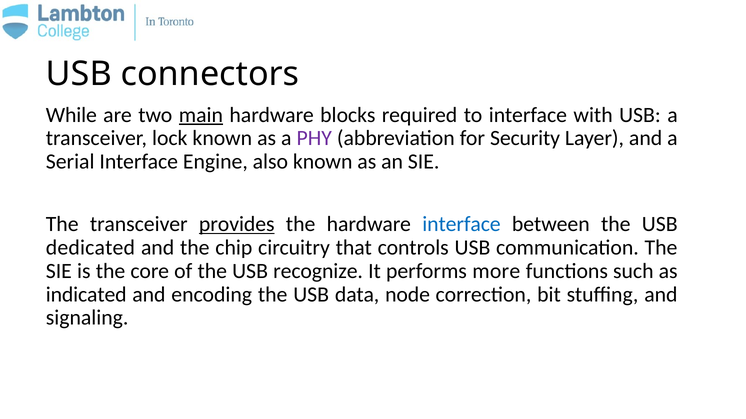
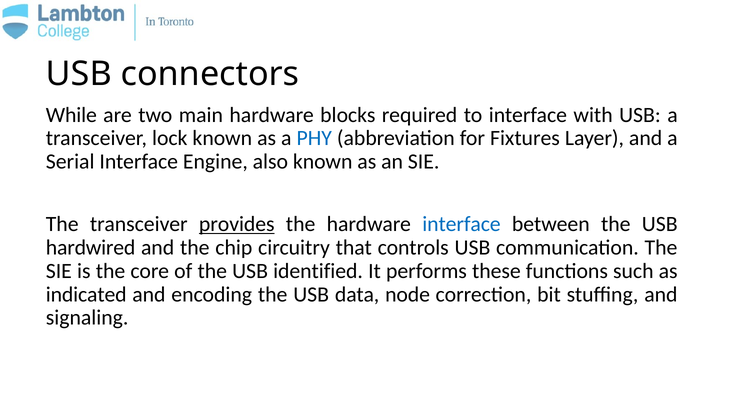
main underline: present -> none (201, 115)
PHY colour: purple -> blue (314, 138)
Security: Security -> Fixtures (525, 138)
dedicated: dedicated -> hardwired (91, 248)
recognize: recognize -> identified (318, 271)
more: more -> these (496, 271)
